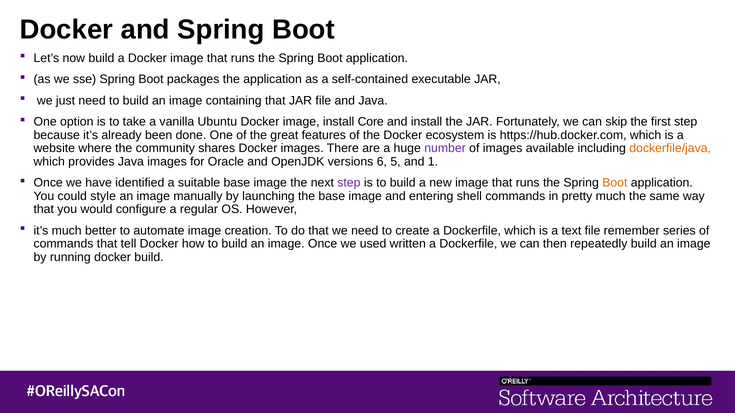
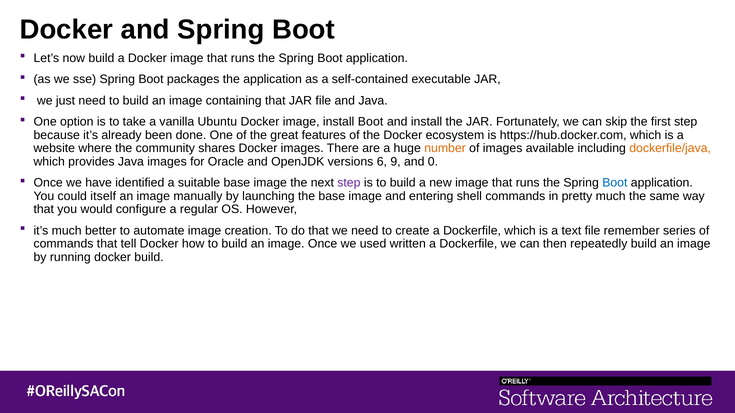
install Core: Core -> Boot (371, 122)
number colour: purple -> orange (445, 149)
5: 5 -> 9 (395, 162)
1: 1 -> 0 (433, 162)
Boot colour: orange -> blue (615, 183)
style: style -> itself (103, 196)
